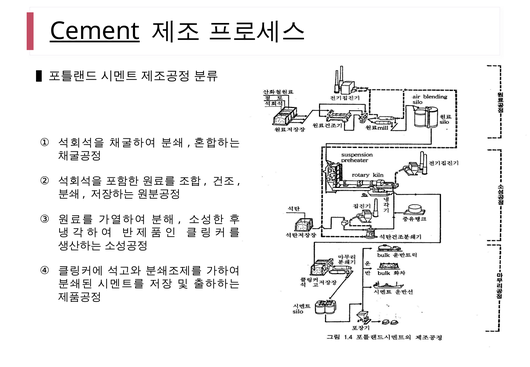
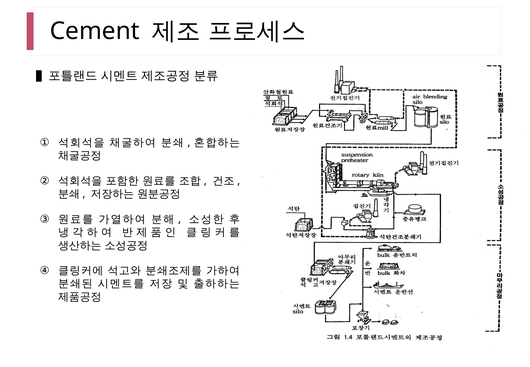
Cement underline: present -> none (95, 31)
